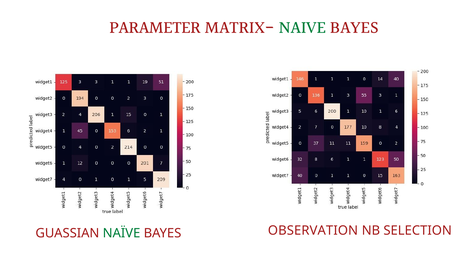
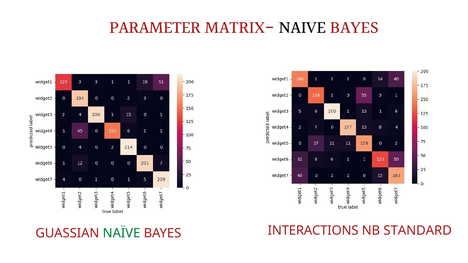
NAIVE colour: green -> black (303, 28)
OBSERVATION: OBSERVATION -> INTERACTIONS (313, 231)
SELECTION: SELECTION -> STANDARD (418, 231)
